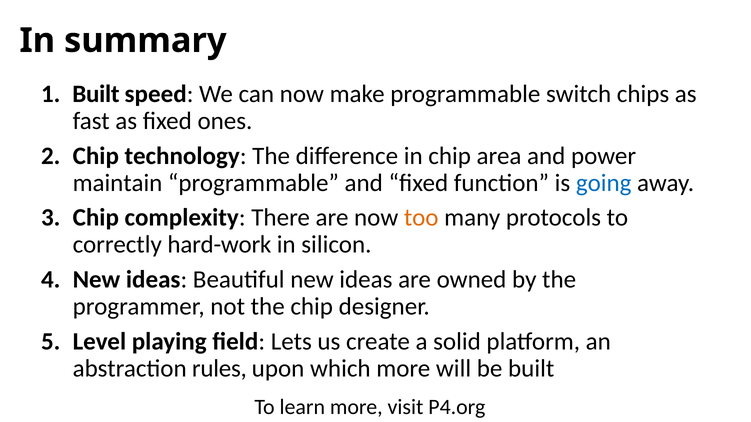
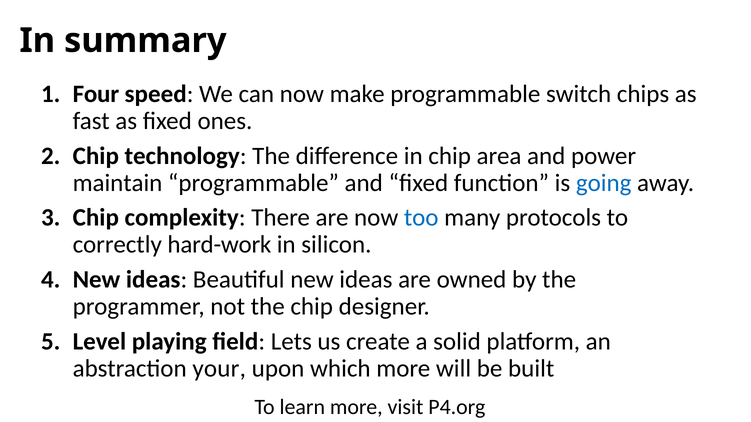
Built: Built -> Four (96, 94)
too colour: orange -> blue (421, 218)
rules: rules -> your (219, 369)
